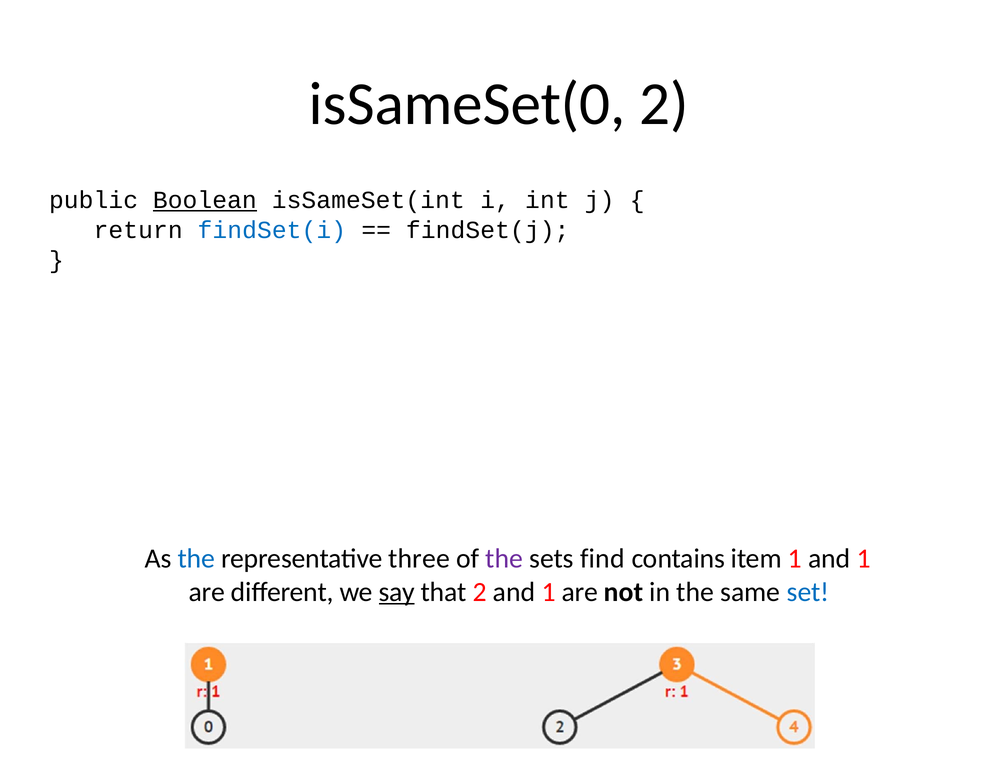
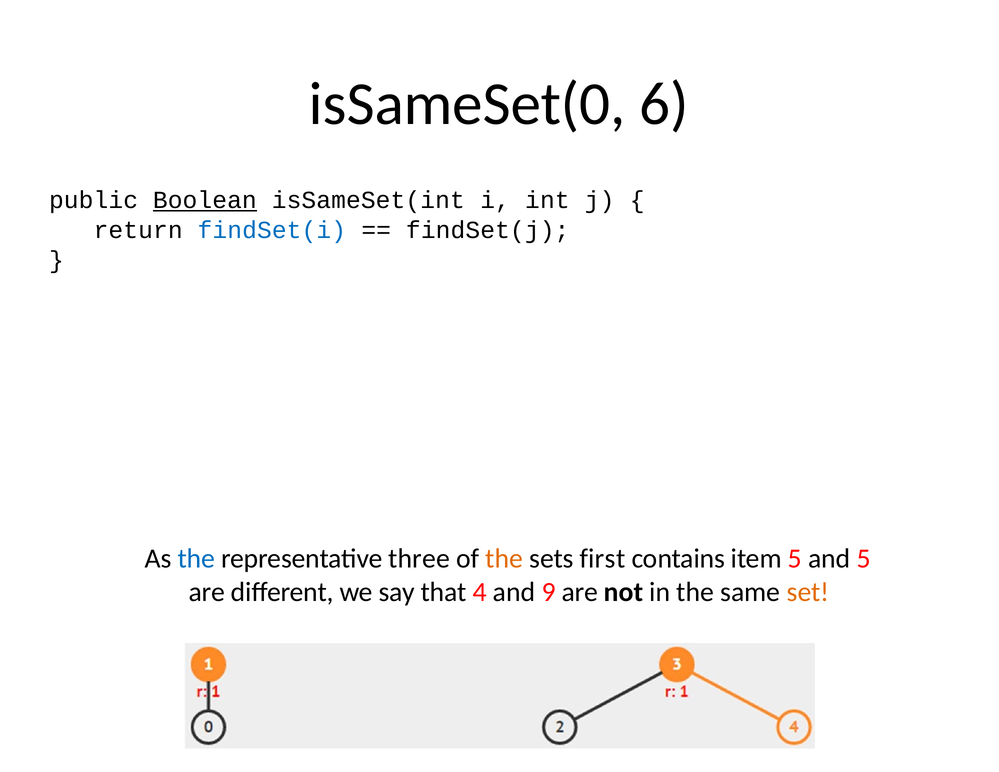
isSameSet(0 2: 2 -> 6 (664, 104)
the colour: purple -> orange (504, 559)
find: find -> first (602, 559)
item 1: 1 -> 5 (795, 559)
1: 1 -> 5 (864, 559)
say underline: present -> none (397, 592)
that 2: 2 -> 4 (480, 592)
1: 1 -> 9 (549, 592)
set colour: blue -> orange (808, 592)
